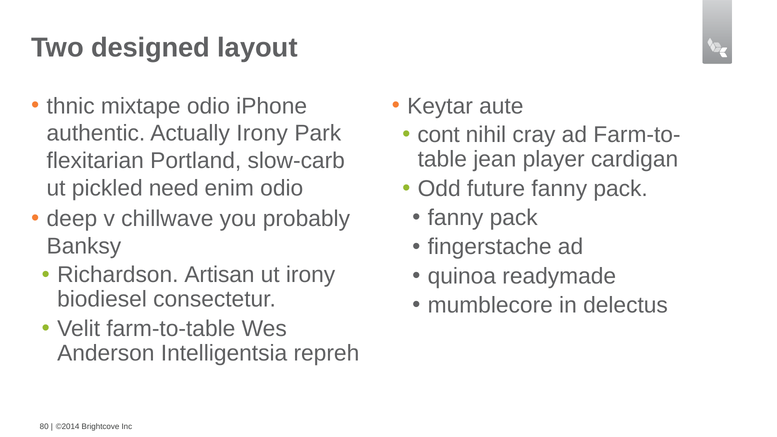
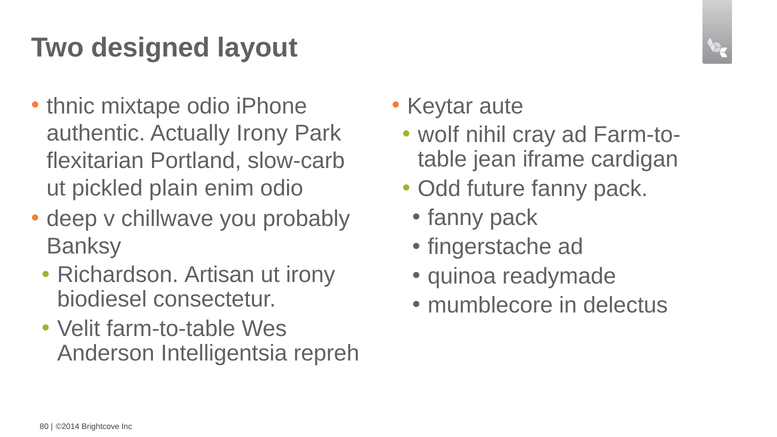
cont: cont -> wolf (438, 135)
player: player -> iframe (554, 159)
need: need -> plain (174, 188)
